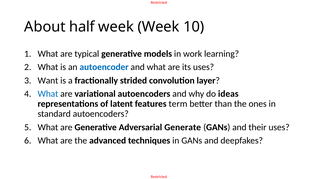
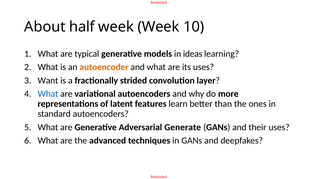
work: work -> ideas (193, 54)
autoencoder colour: blue -> orange (104, 67)
ideas: ideas -> more (228, 94)
term: term -> learn (178, 104)
